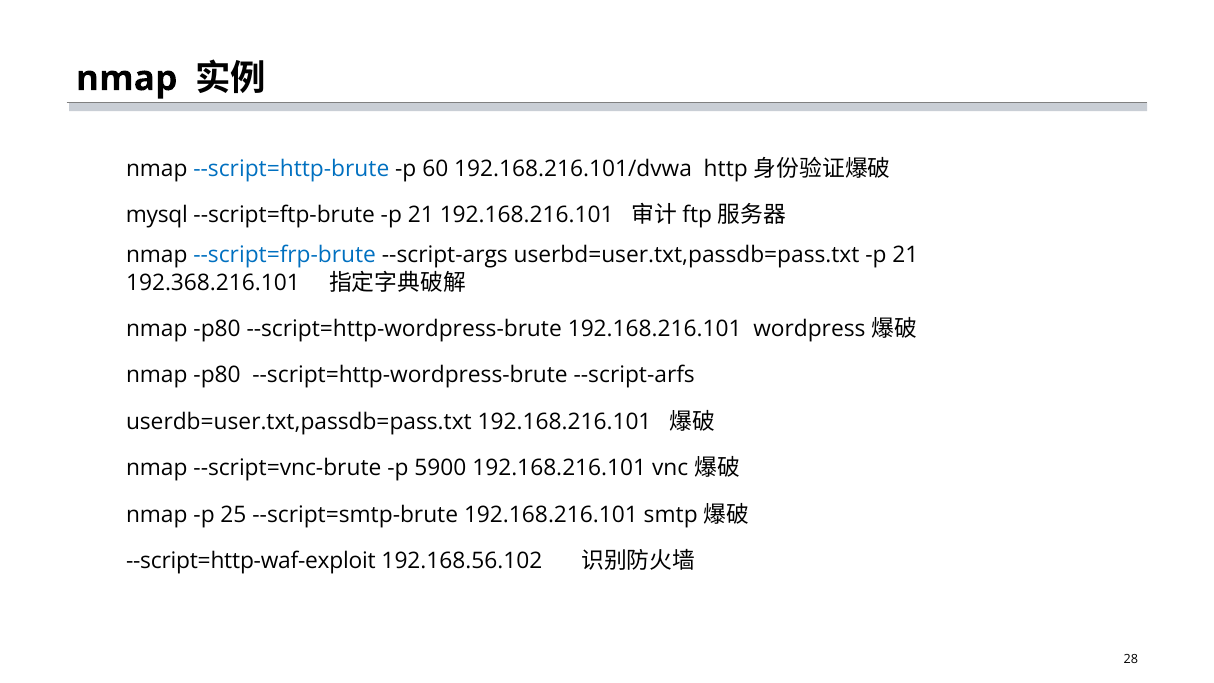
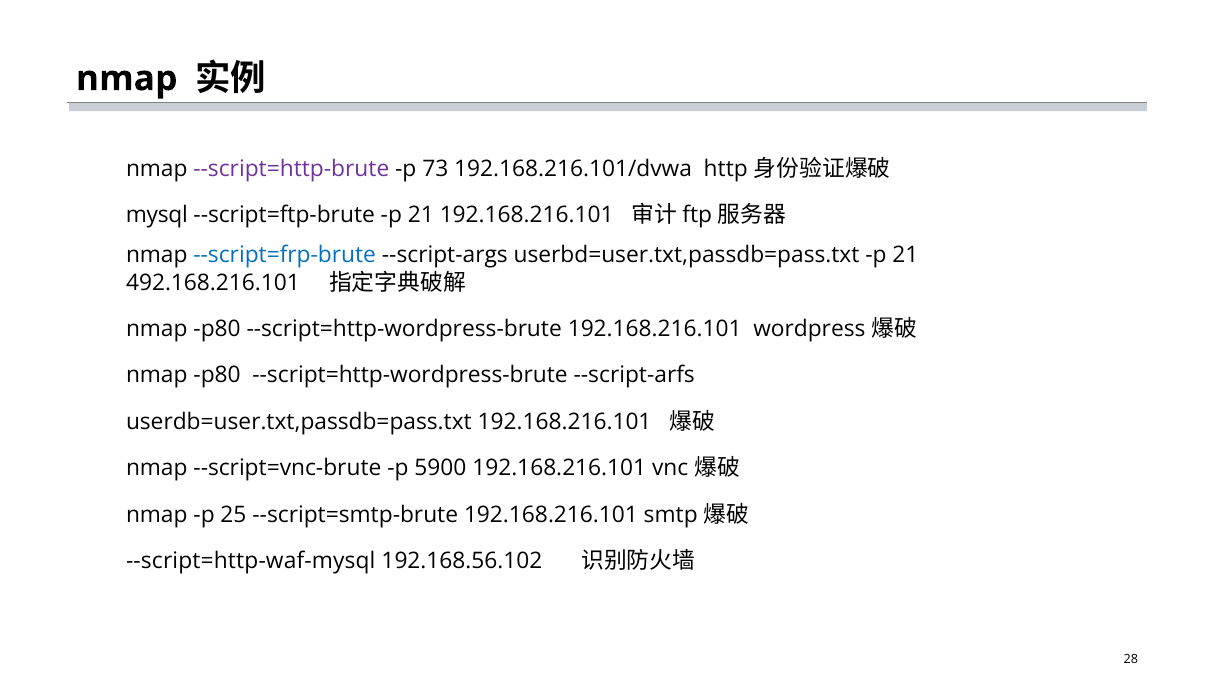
--script=http-brute colour: blue -> purple (291, 169)
60: 60 -> 73 (435, 169)
192.368.216.101: 192.368.216.101 -> 492.168.216.101 (213, 283)
--script=http-waf-exploit: --script=http-waf-exploit -> --script=http-waf-mysql (251, 561)
